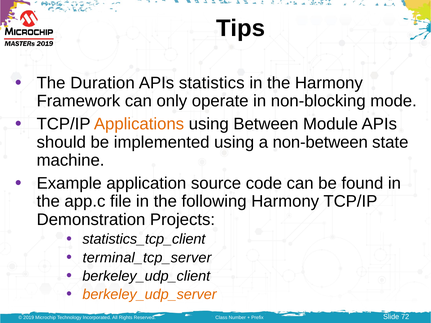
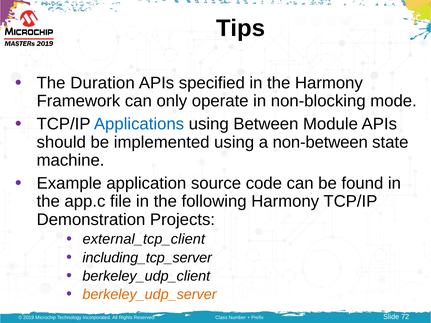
statistics: statistics -> specified (212, 83)
Applications colour: orange -> blue (139, 124)
statistics_tcp_client: statistics_tcp_client -> external_tcp_client (144, 239)
terminal_tcp_server: terminal_tcp_server -> including_tcp_server (147, 258)
